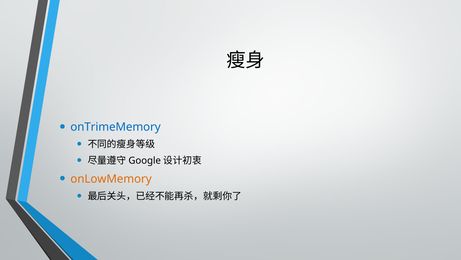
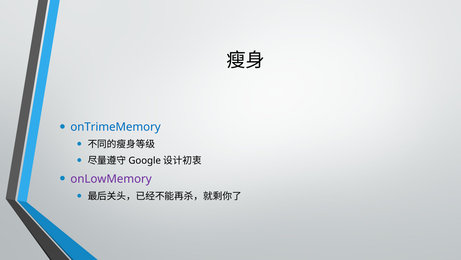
onLowMemory colour: orange -> purple (111, 178)
